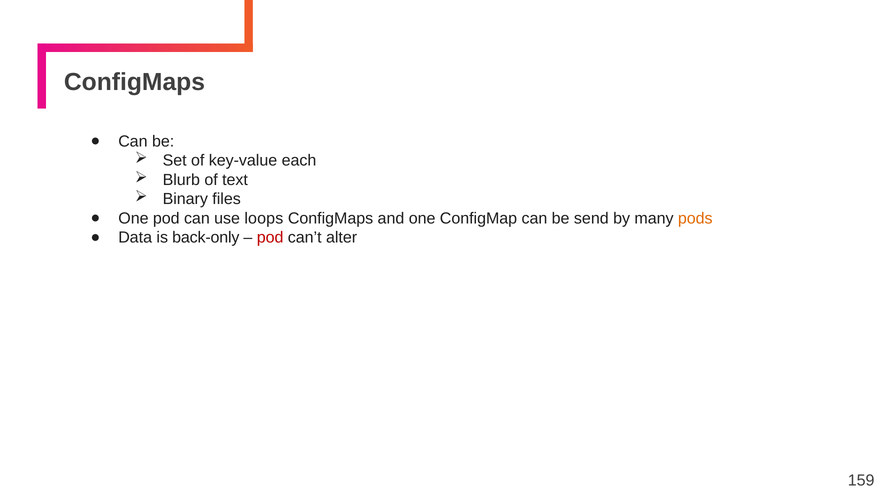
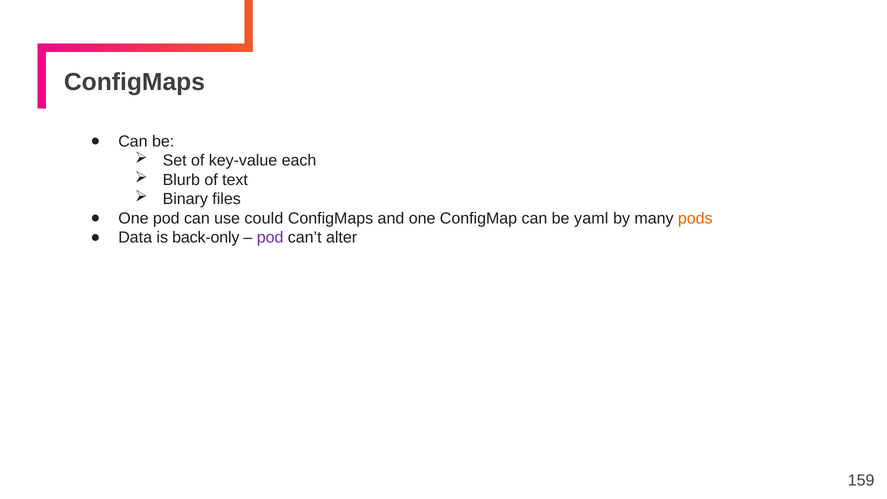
loops: loops -> could (264, 218)
send: send -> yaml (591, 218)
pod colour: red -> purple (270, 238)
